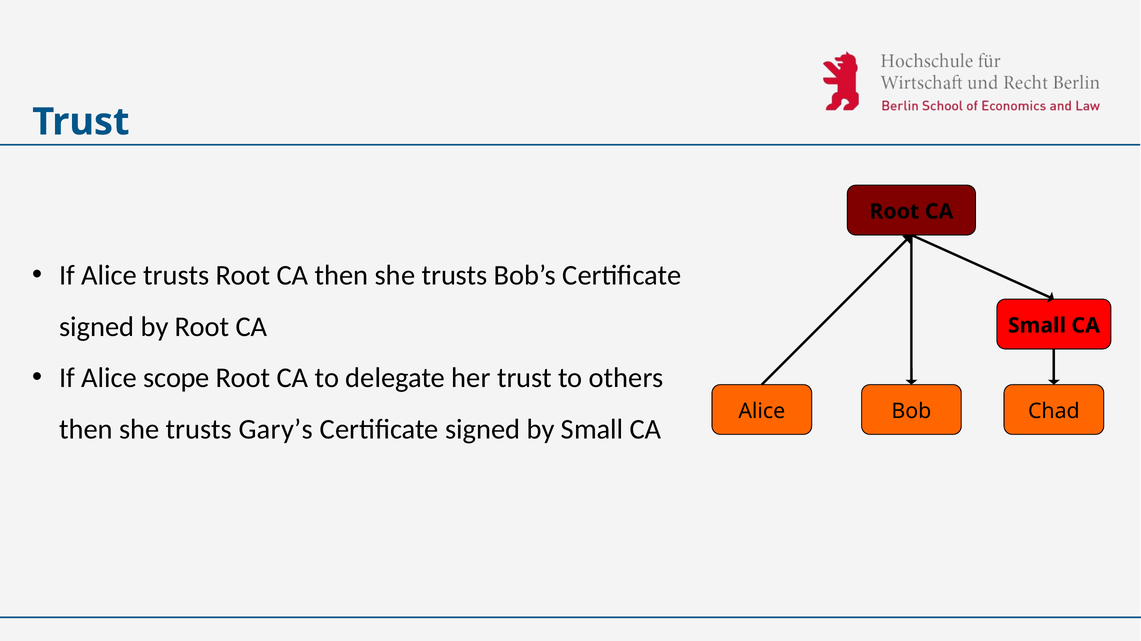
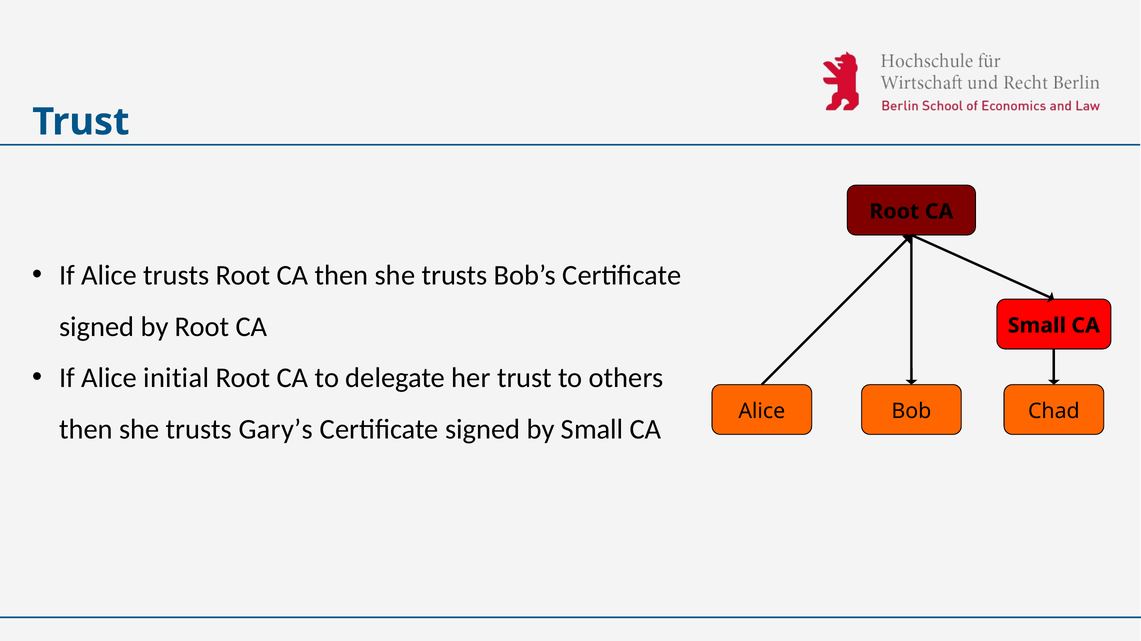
scope: scope -> initial (176, 378)
